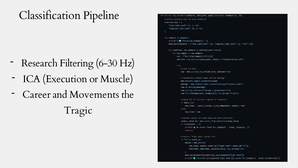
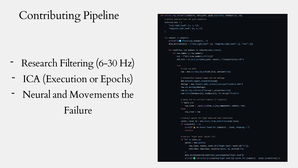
Classification: Classification -> Contributing (50, 15)
Muscle: Muscle -> Epochs (117, 79)
Career: Career -> Neural (37, 94)
Tragic: Tragic -> Failure (78, 110)
